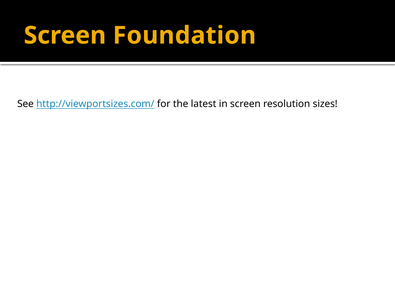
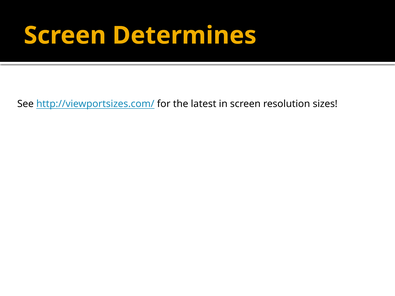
Foundation: Foundation -> Determines (184, 35)
